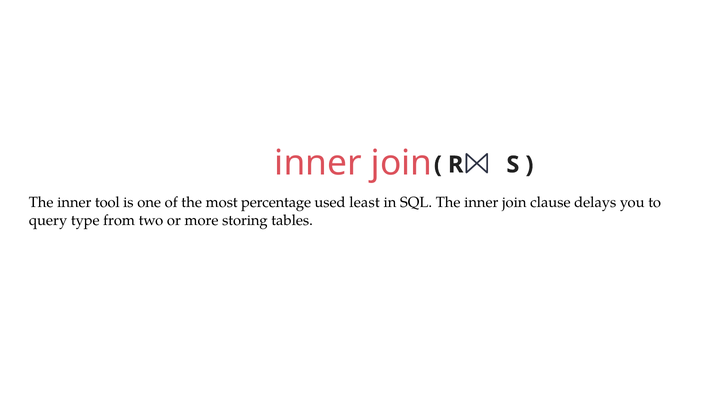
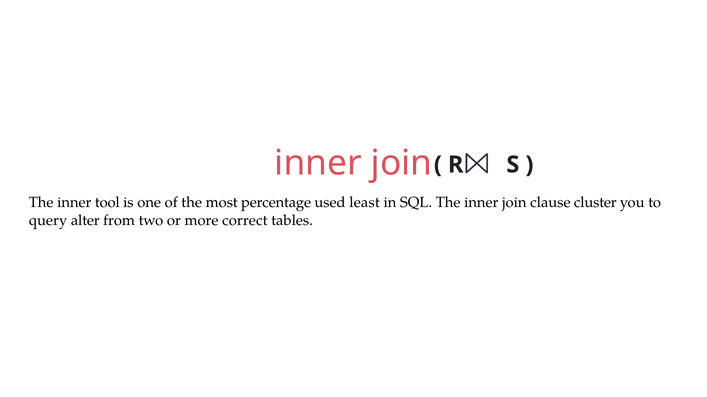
delays: delays -> cluster (595, 203)
type: type -> alter (85, 221)
storing: storing -> correct (245, 221)
